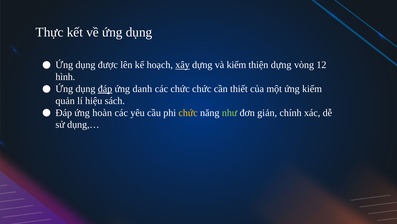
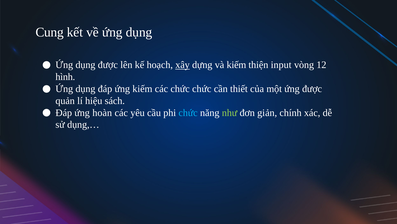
Thực: Thực -> Cung (50, 32)
thiện dựng: dựng -> input (281, 65)
đáp underline: present -> none (105, 89)
ứng danh: danh -> kiếm (142, 89)
ứng kiếm: kiếm -> được (312, 89)
chức colour: yellow -> light blue (188, 112)
